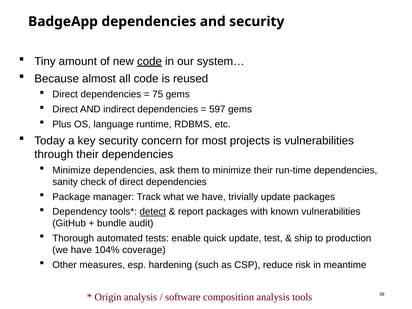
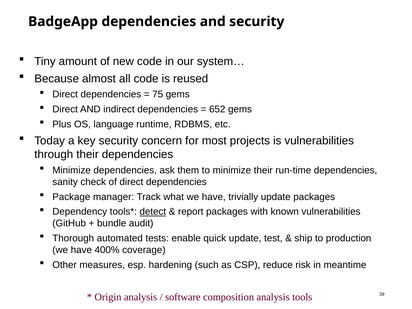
code underline: present -> none (149, 61)
597: 597 -> 652 (217, 109)
104%: 104% -> 400% (107, 250)
